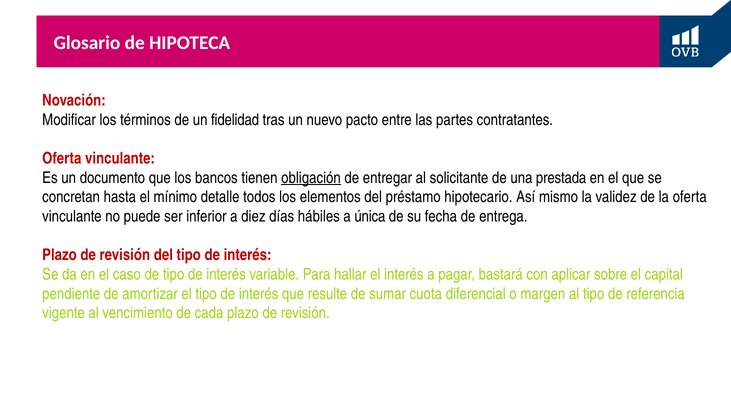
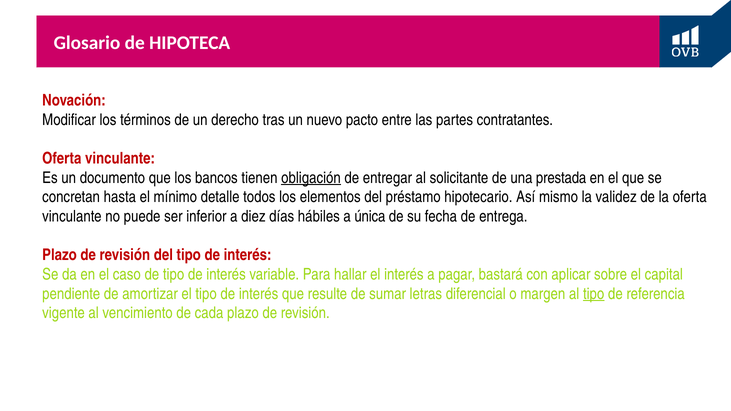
fidelidad: fidelidad -> derecho (235, 120)
cuota: cuota -> letras (426, 294)
tipo underline: none -> present (594, 294)
